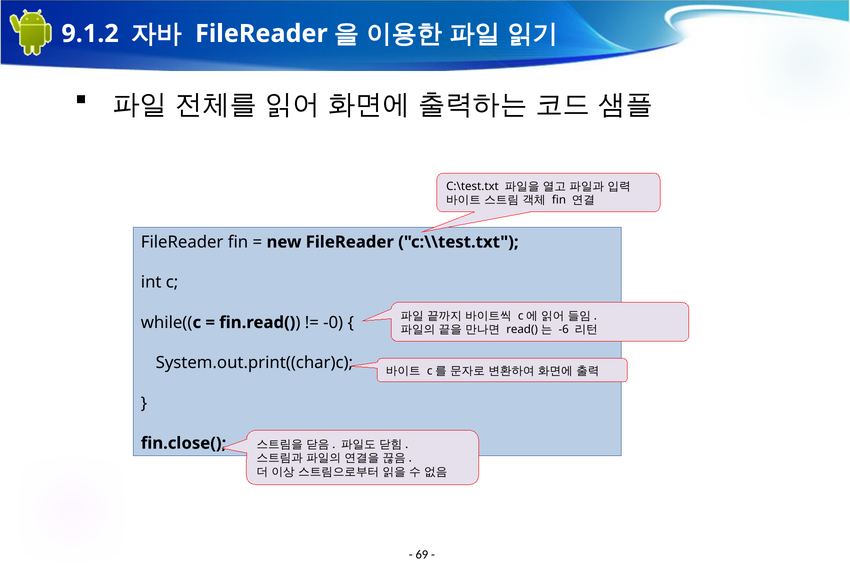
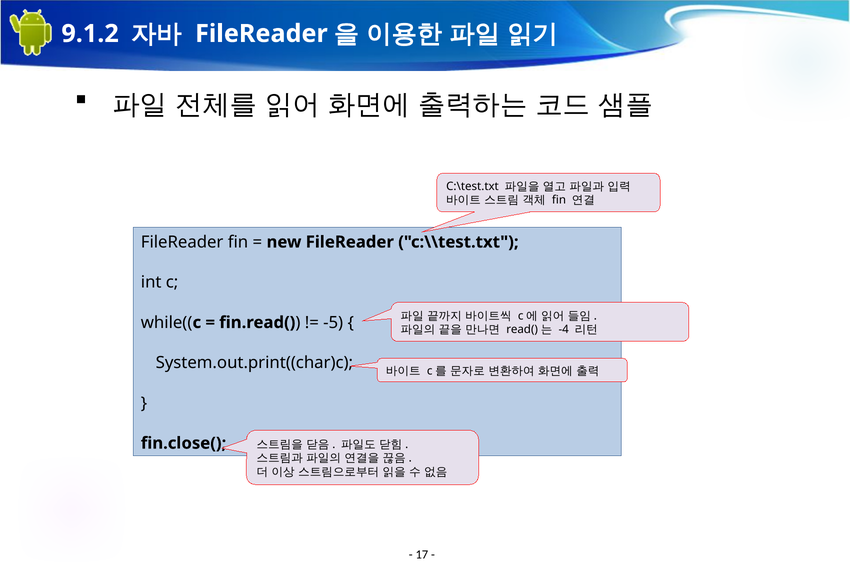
-0: -0 -> -5 (333, 323)
-6: -6 -> -4 (564, 330)
69: 69 -> 17 (422, 555)
